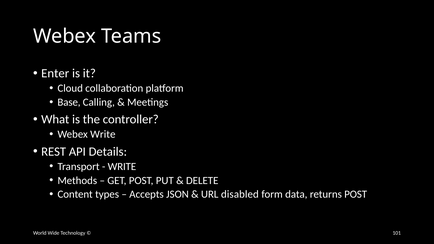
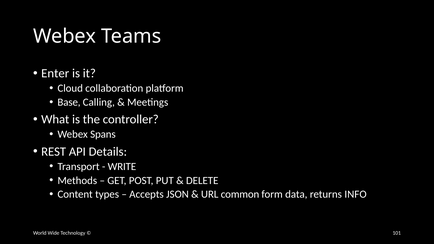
Webex Write: Write -> Spans (103, 134)
disabled: disabled -> common (240, 194)
returns POST: POST -> INFO (356, 194)
